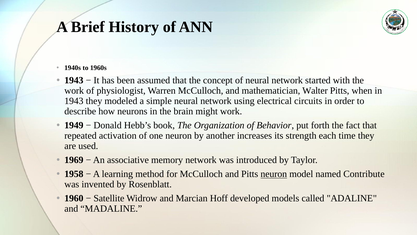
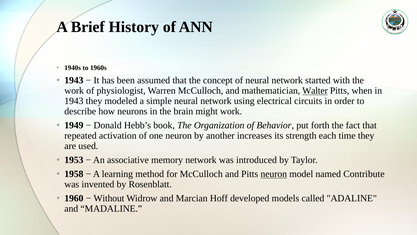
Walter underline: none -> present (315, 91)
1969: 1969 -> 1953 (74, 160)
Satellite: Satellite -> Without (109, 198)
